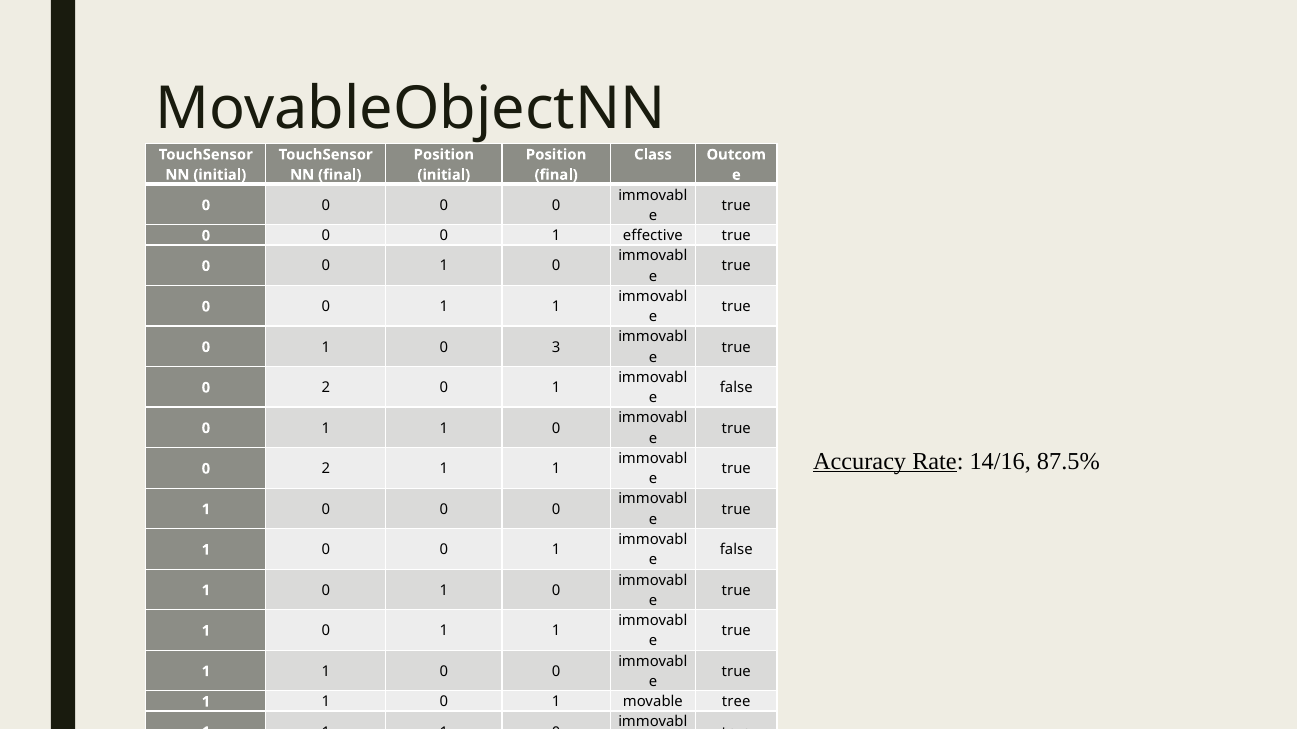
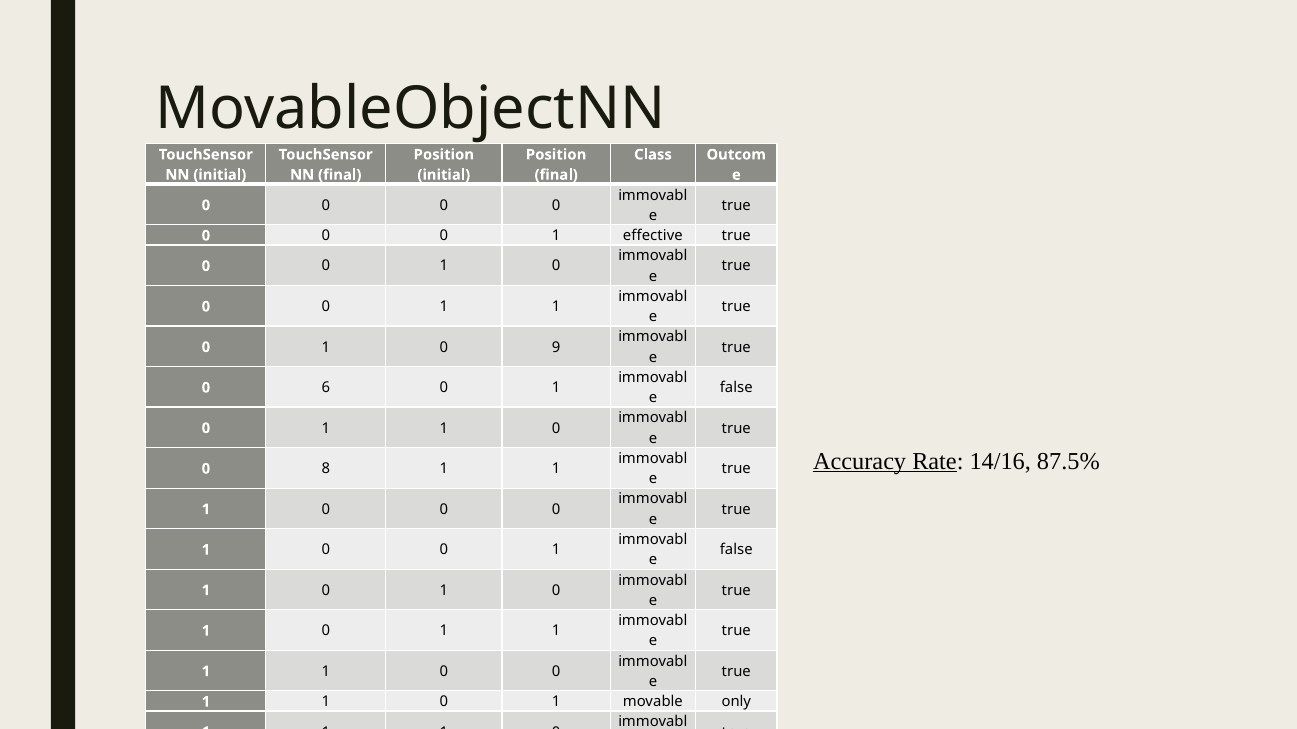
3: 3 -> 9 (556, 347)
2: 2 -> 6 (326, 388)
2: 2 -> 8 (326, 469)
tree: tree -> only (736, 702)
